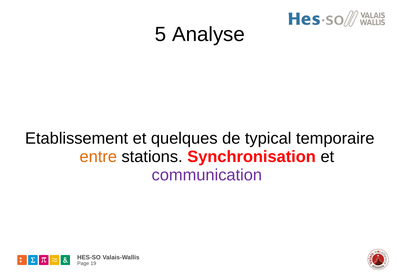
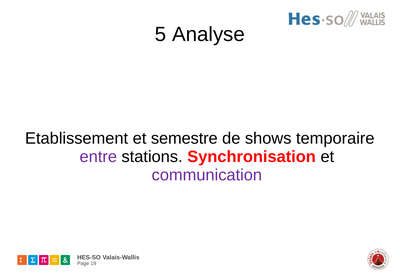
quelques: quelques -> semestre (184, 138)
typical: typical -> shows (268, 138)
entre colour: orange -> purple (98, 157)
